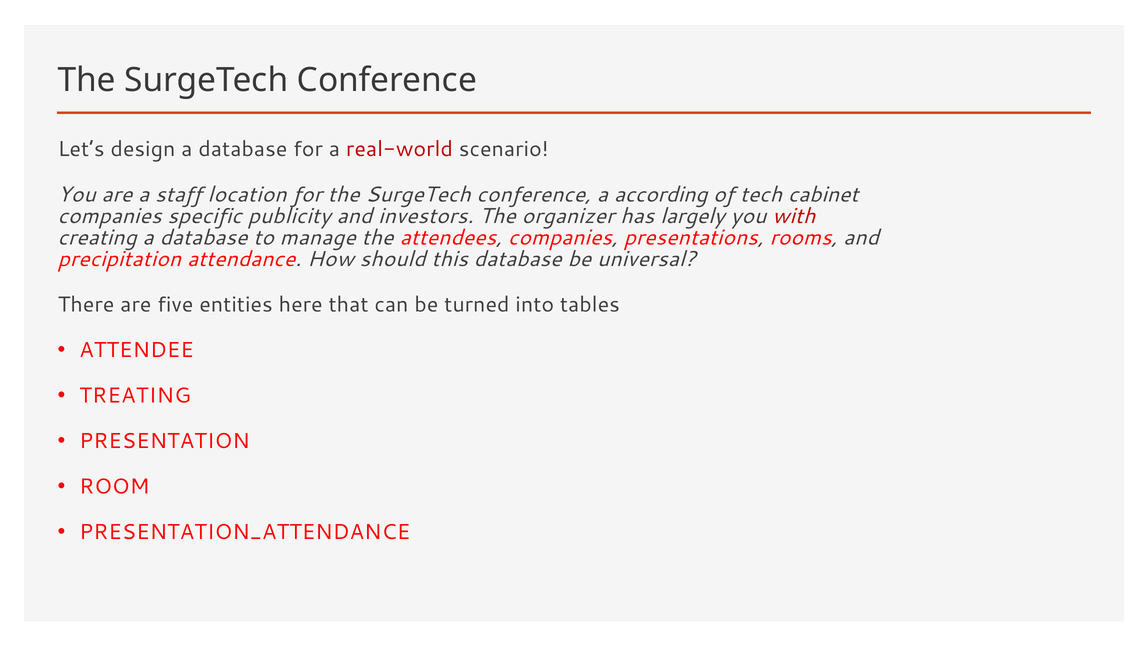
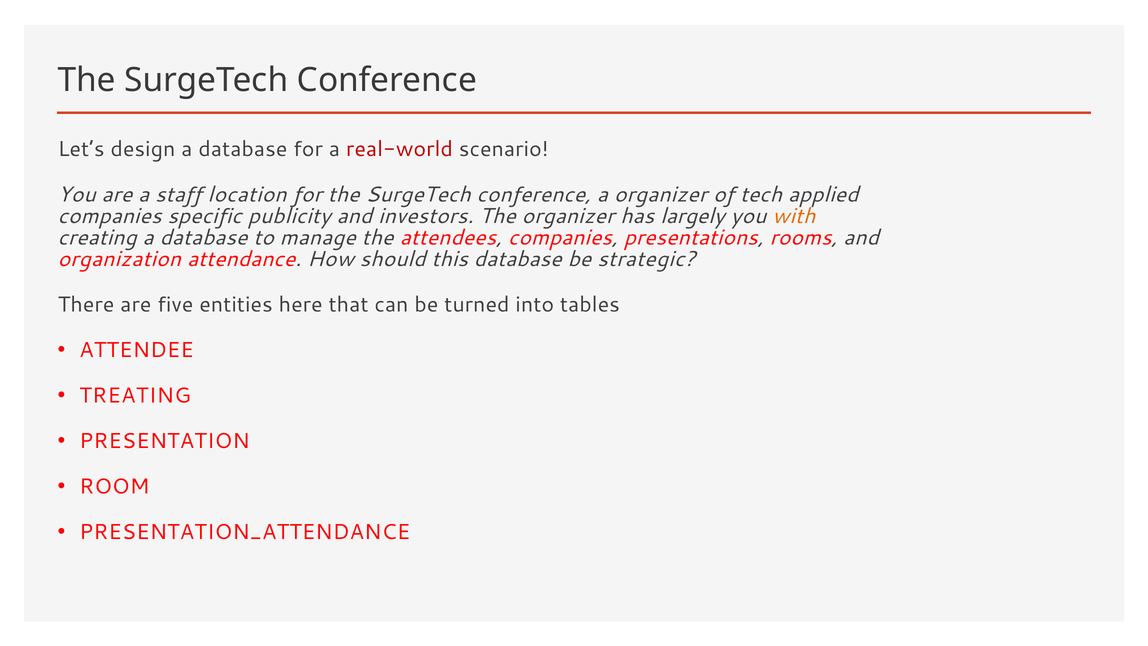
a according: according -> organizer (661, 195)
cabinet: cabinet -> applied (823, 195)
with colour: red -> orange (794, 216)
precipitation: precipitation -> organization (119, 259)
universal: universal -> strategic (647, 259)
